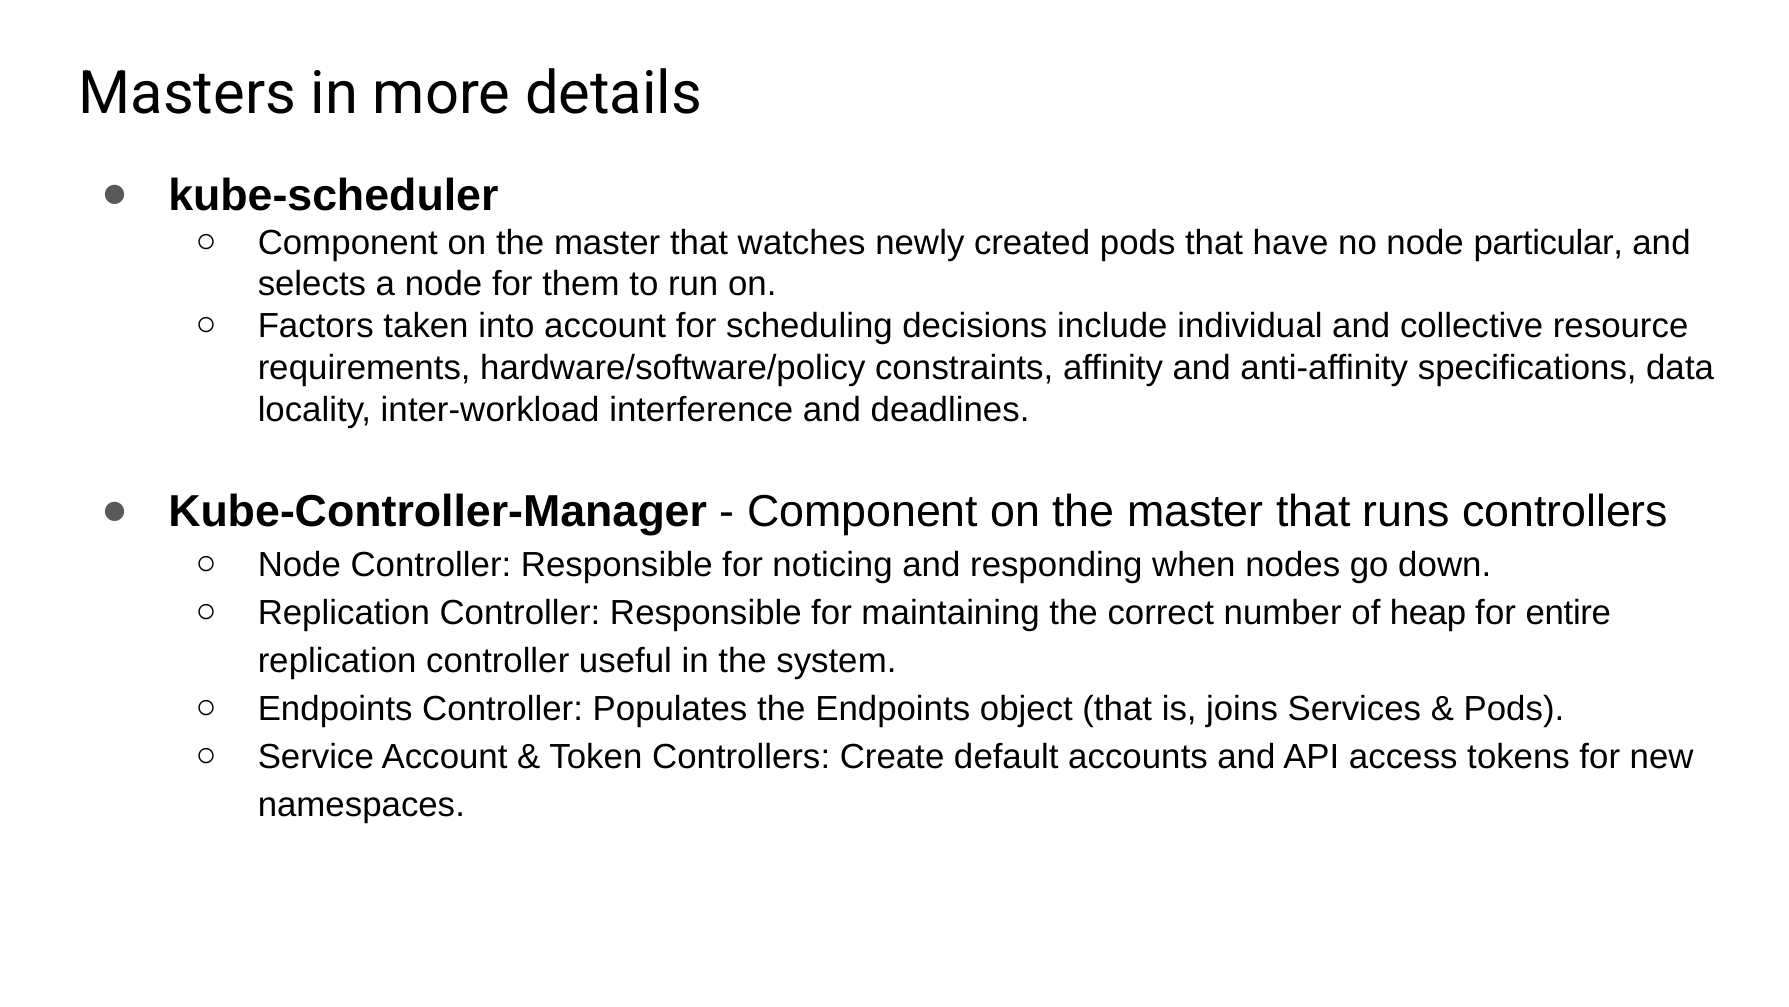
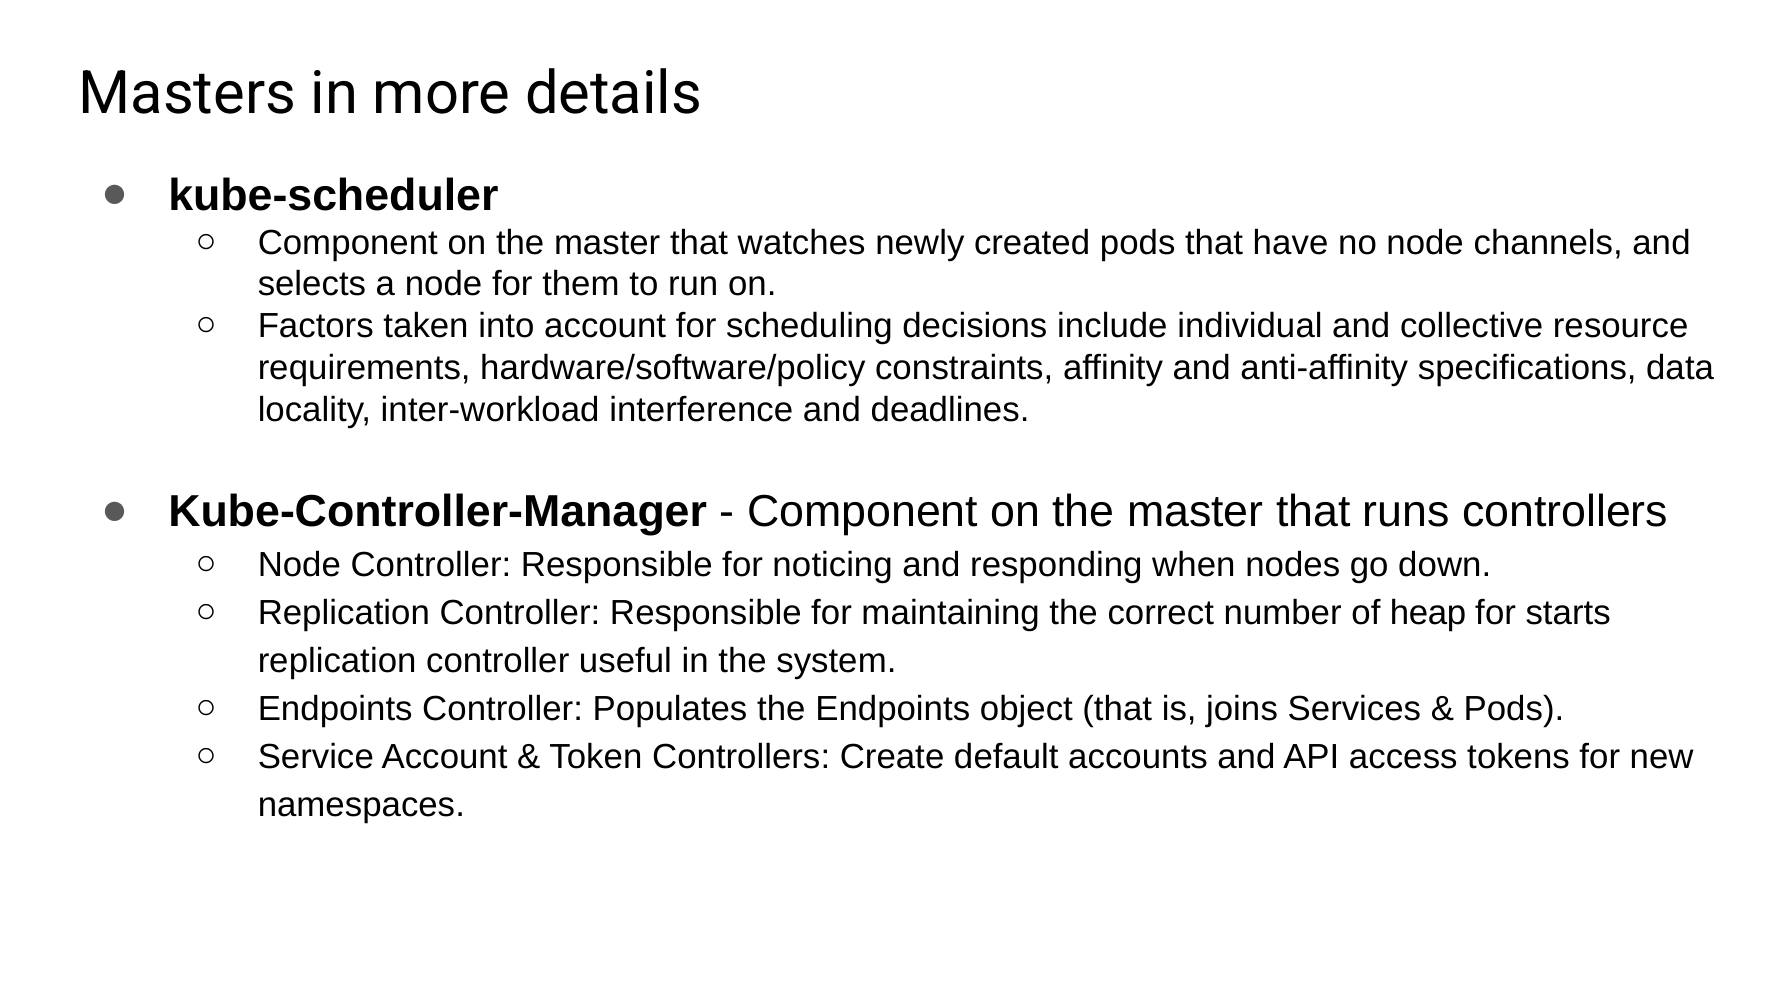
particular: particular -> channels (1548, 242)
entire: entire -> starts (1568, 613)
